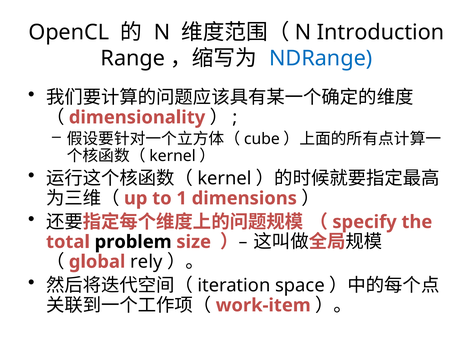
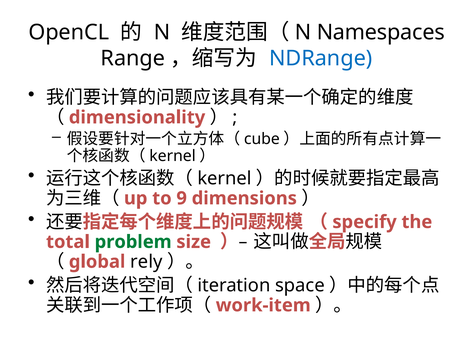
Introduction: Introduction -> Namespaces (381, 32)
1: 1 -> 9 (182, 198)
problem colour: black -> green (133, 242)
